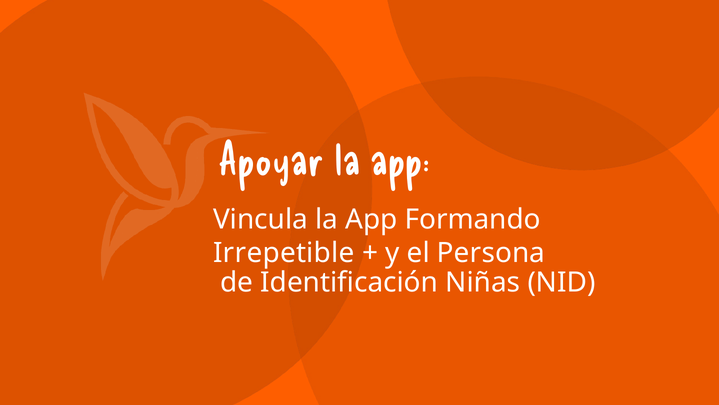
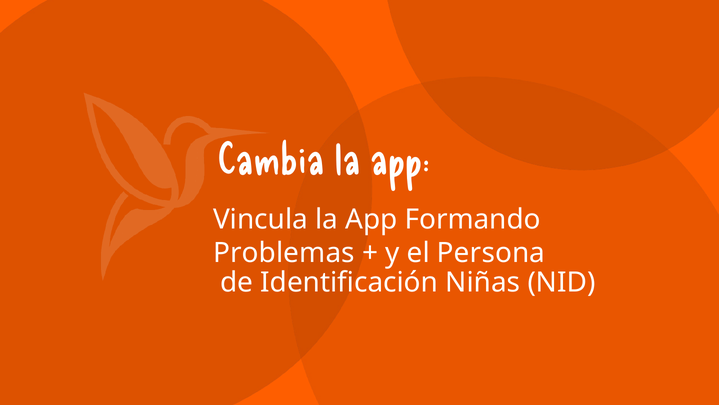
Apoyar: Apoyar -> Cambia (271, 160)
Irrepetible: Irrepetible -> Problemas (284, 253)
